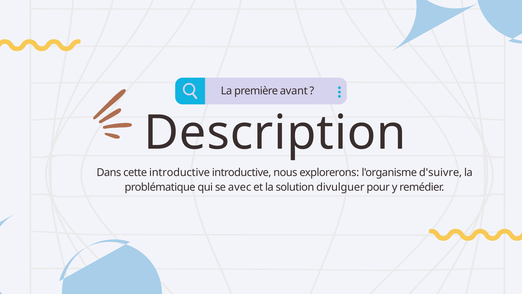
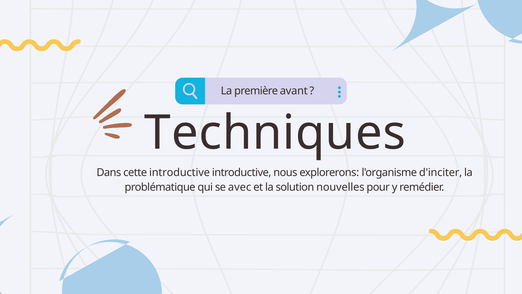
Description: Description -> Techniques (275, 133)
d'suivre: d'suivre -> d'inciter (441, 172)
divulguer: divulguer -> nouvelles (340, 187)
